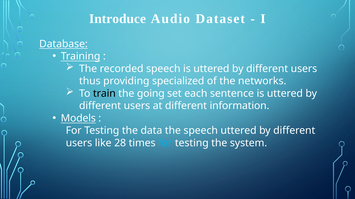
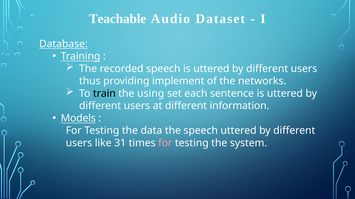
Introduce: Introduce -> Teachable (118, 19)
specialized: specialized -> implement (178, 81)
going: going -> using (151, 94)
28: 28 -> 31 (120, 143)
for colour: light blue -> pink (165, 143)
